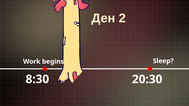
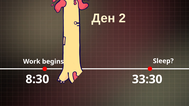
20:30: 20:30 -> 33:30 (147, 80)
